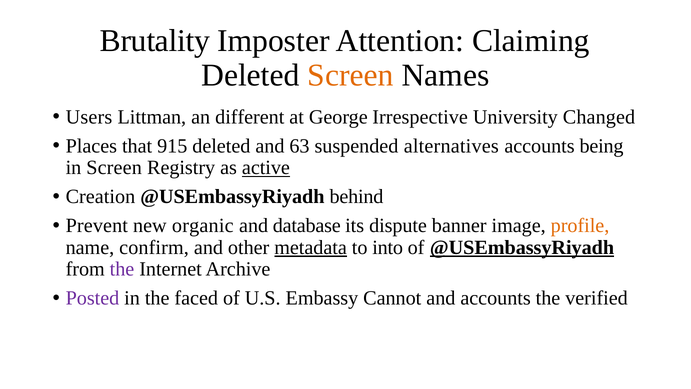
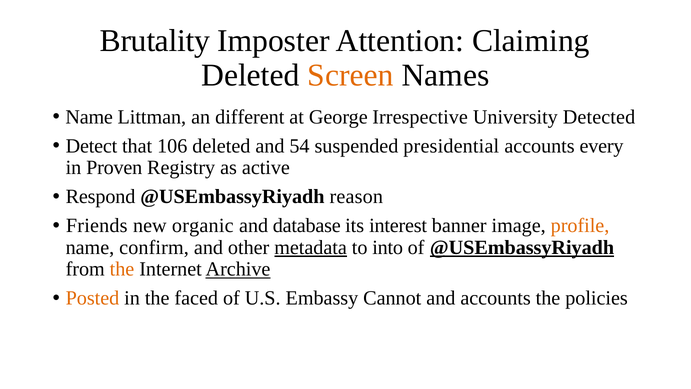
Users: Users -> Name (89, 117)
Changed: Changed -> Detected (599, 117)
Places: Places -> Detect (91, 146)
915: 915 -> 106 (172, 146)
63: 63 -> 54 (299, 146)
alternatives: alternatives -> presidential (451, 146)
being: being -> every (602, 146)
in Screen: Screen -> Proven (114, 168)
active underline: present -> none (266, 168)
Creation: Creation -> Respond (101, 197)
behind: behind -> reason (356, 197)
Prevent: Prevent -> Friends (97, 226)
dispute: dispute -> interest (398, 226)
the colour: purple -> orange (122, 269)
Archive underline: none -> present (238, 269)
Posted colour: purple -> orange (92, 298)
verified: verified -> policies (597, 298)
